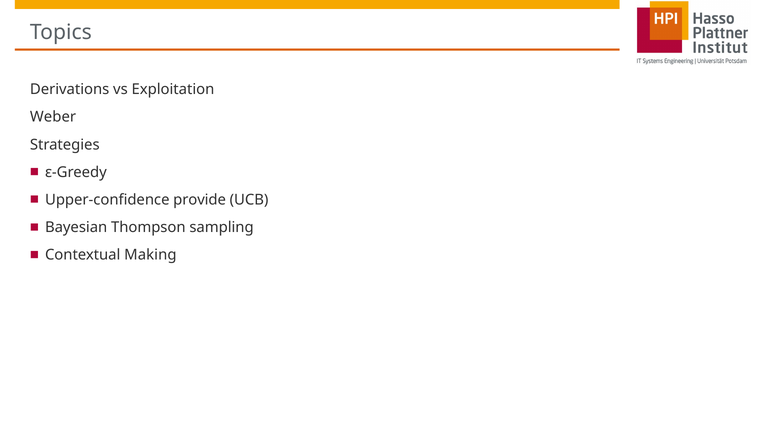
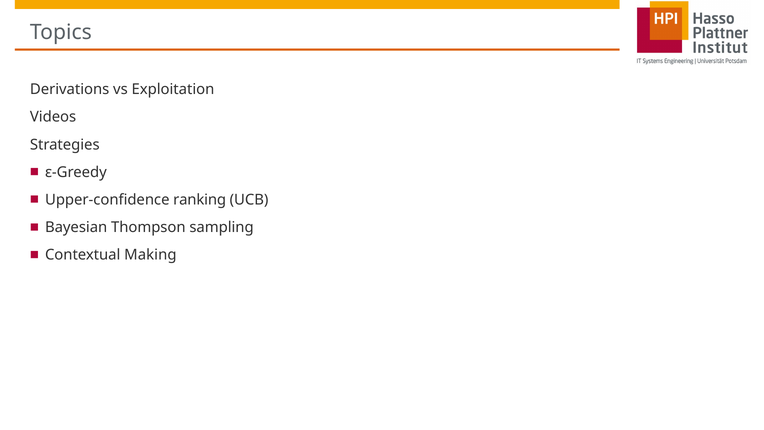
Weber: Weber -> Videos (53, 117)
provide: provide -> ranking (200, 200)
